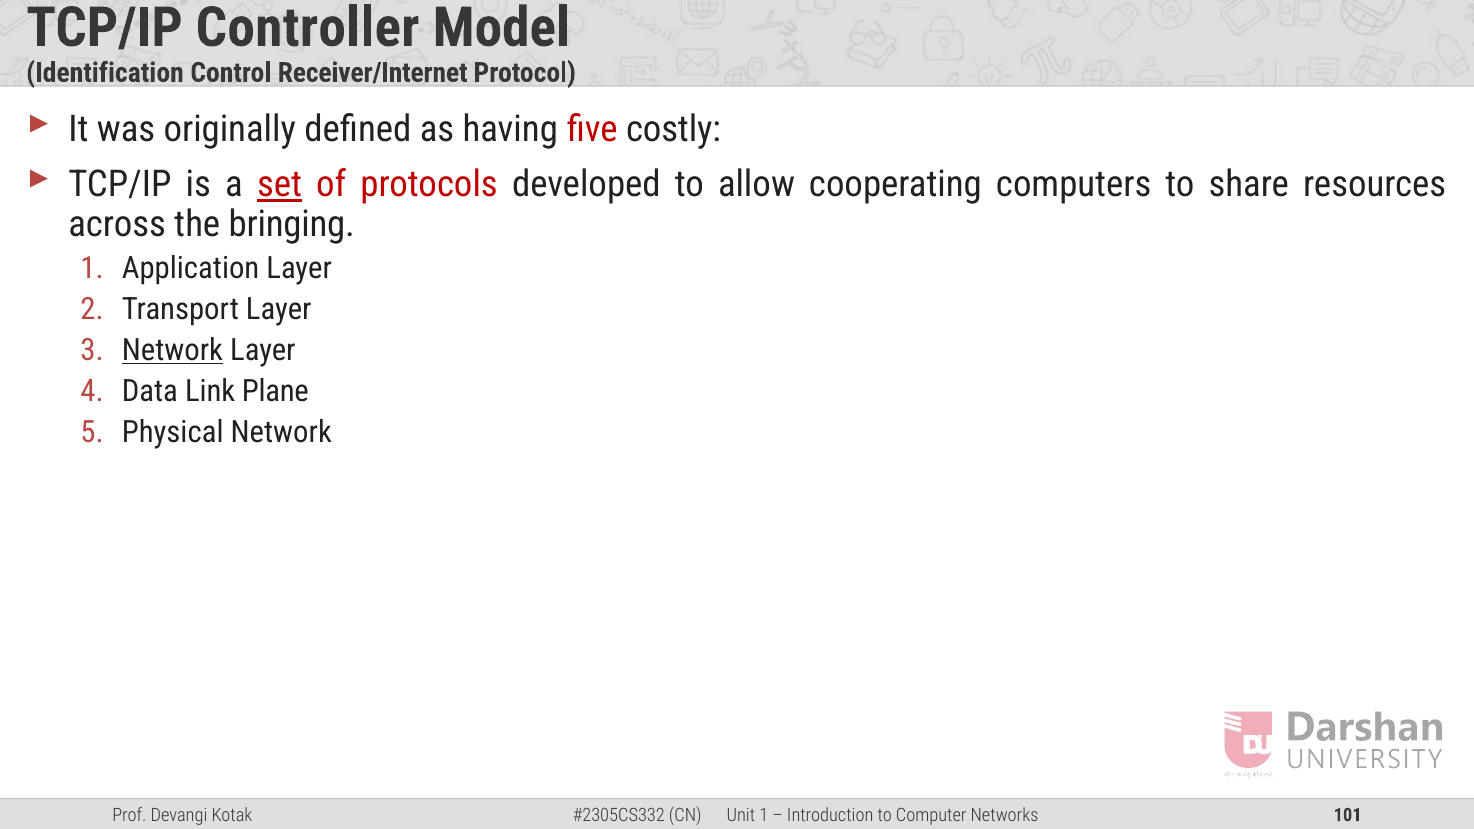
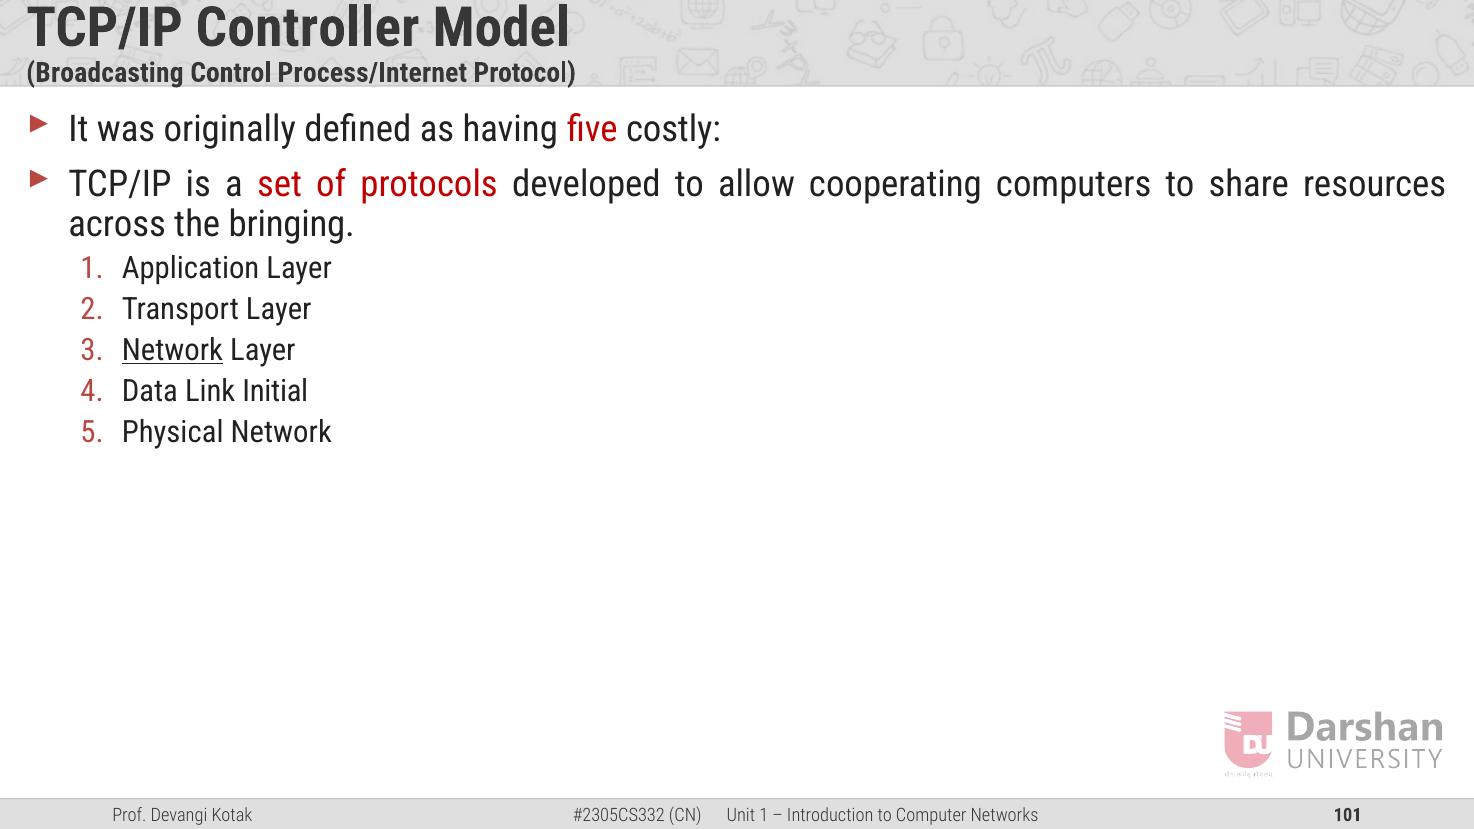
Identification: Identification -> Broadcasting (105, 73)
Receiver/Internet: Receiver/Internet -> Process/Internet (372, 73)
set underline: present -> none (280, 185)
Plane: Plane -> Initial (275, 391)
